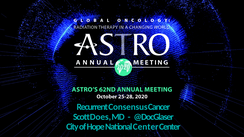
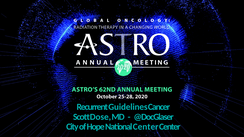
Consensus: Consensus -> Guidelines (128, 107)
Does: Does -> Dose (100, 117)
